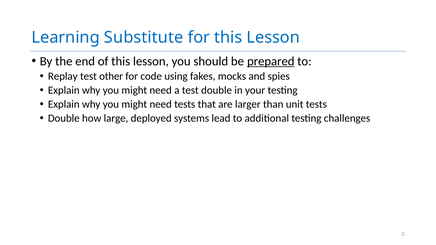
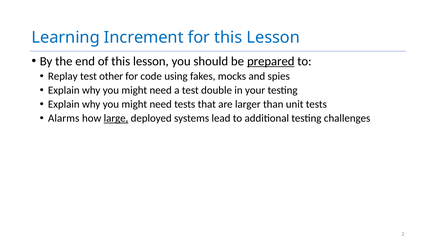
Substitute: Substitute -> Increment (144, 37)
Double: Double -> Alarms (64, 118)
large underline: none -> present (116, 118)
